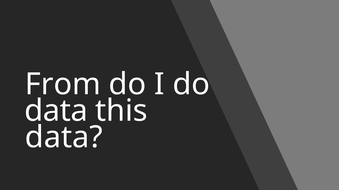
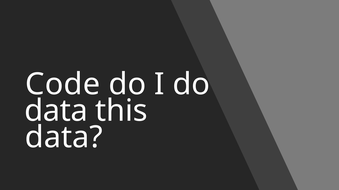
From: From -> Code (63, 85)
